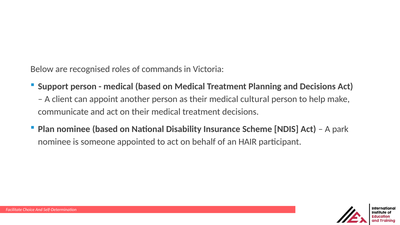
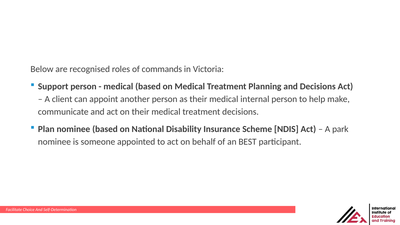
cultural: cultural -> internal (255, 99)
HAIR: HAIR -> BEST (248, 142)
